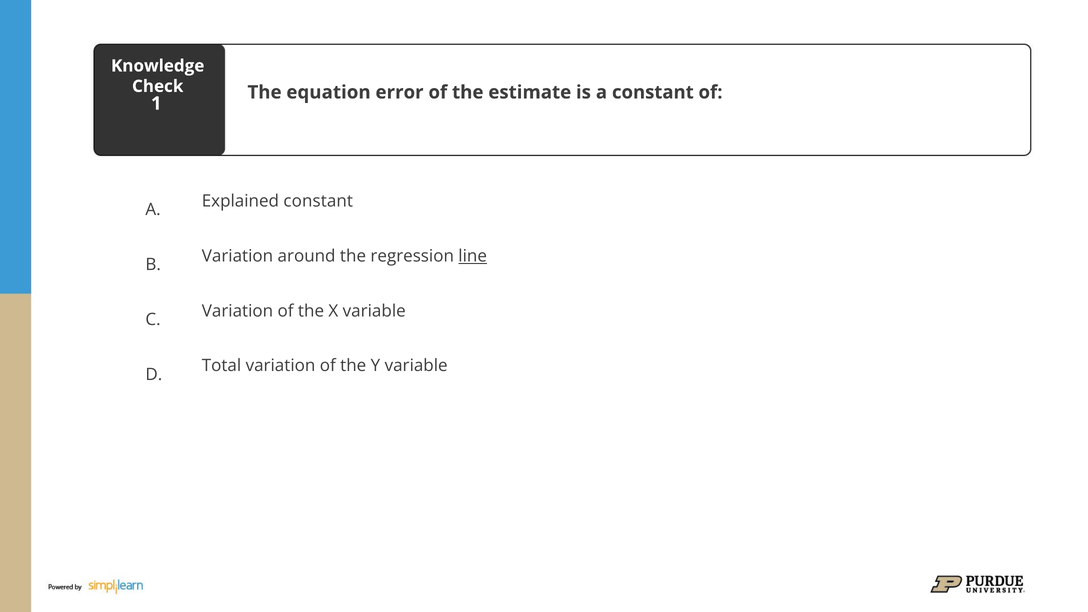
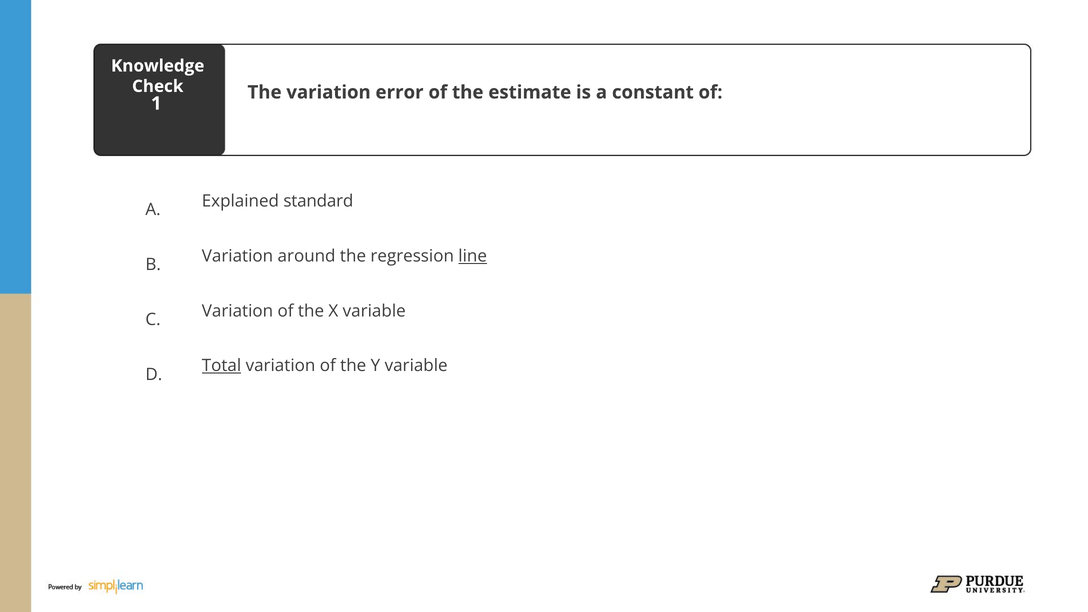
The equation: equation -> variation (329, 92)
Explained constant: constant -> standard (318, 201)
Total underline: none -> present (222, 366)
